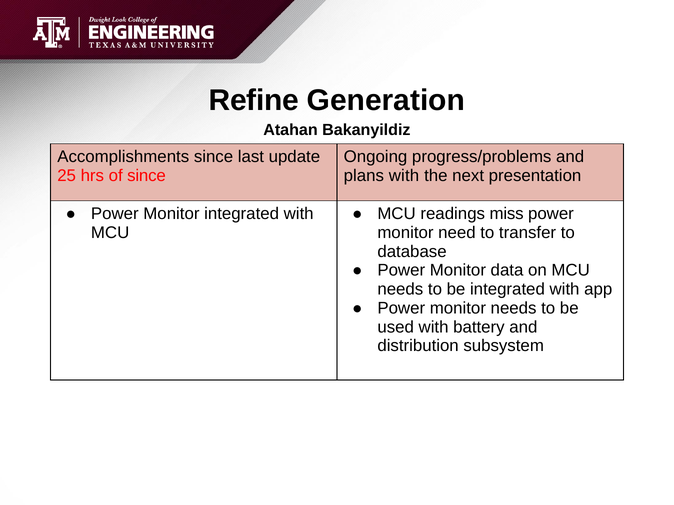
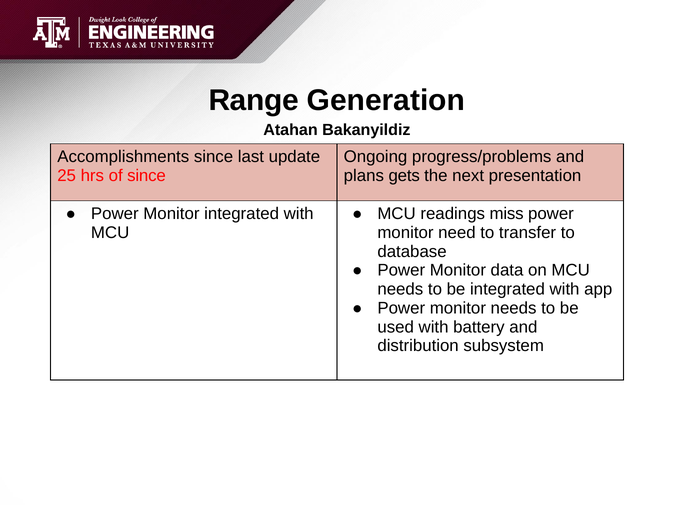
Refine: Refine -> Range (254, 101)
plans with: with -> gets (404, 176)
